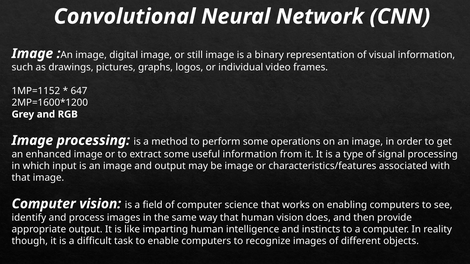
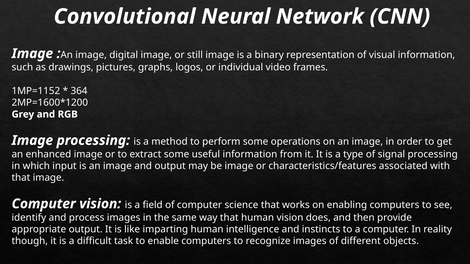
647: 647 -> 364 (79, 91)
